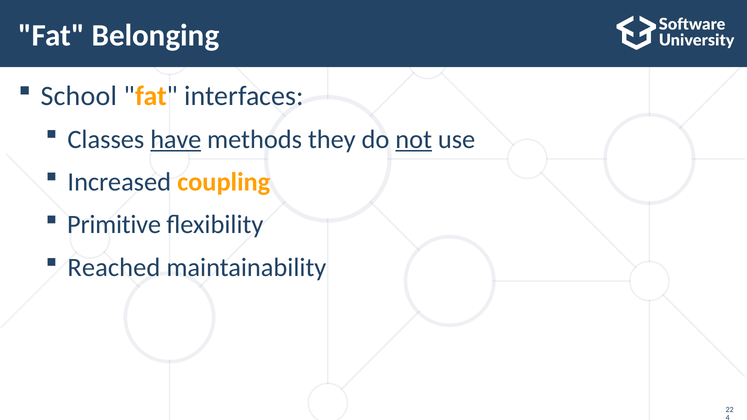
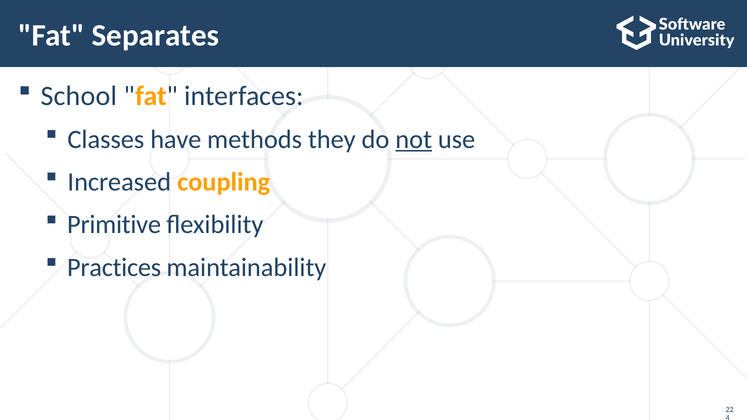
Belonging: Belonging -> Separates (156, 35)
have underline: present -> none (176, 139)
Reached: Reached -> Practices (114, 267)
